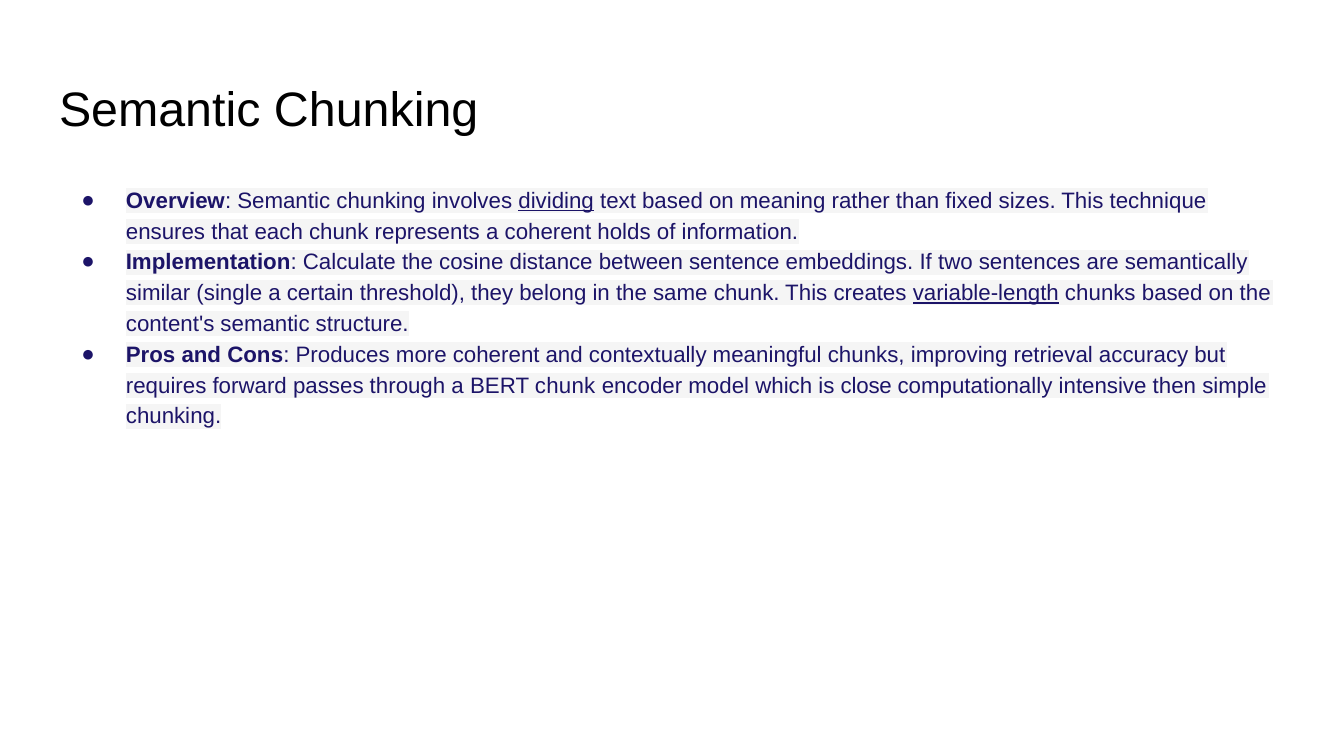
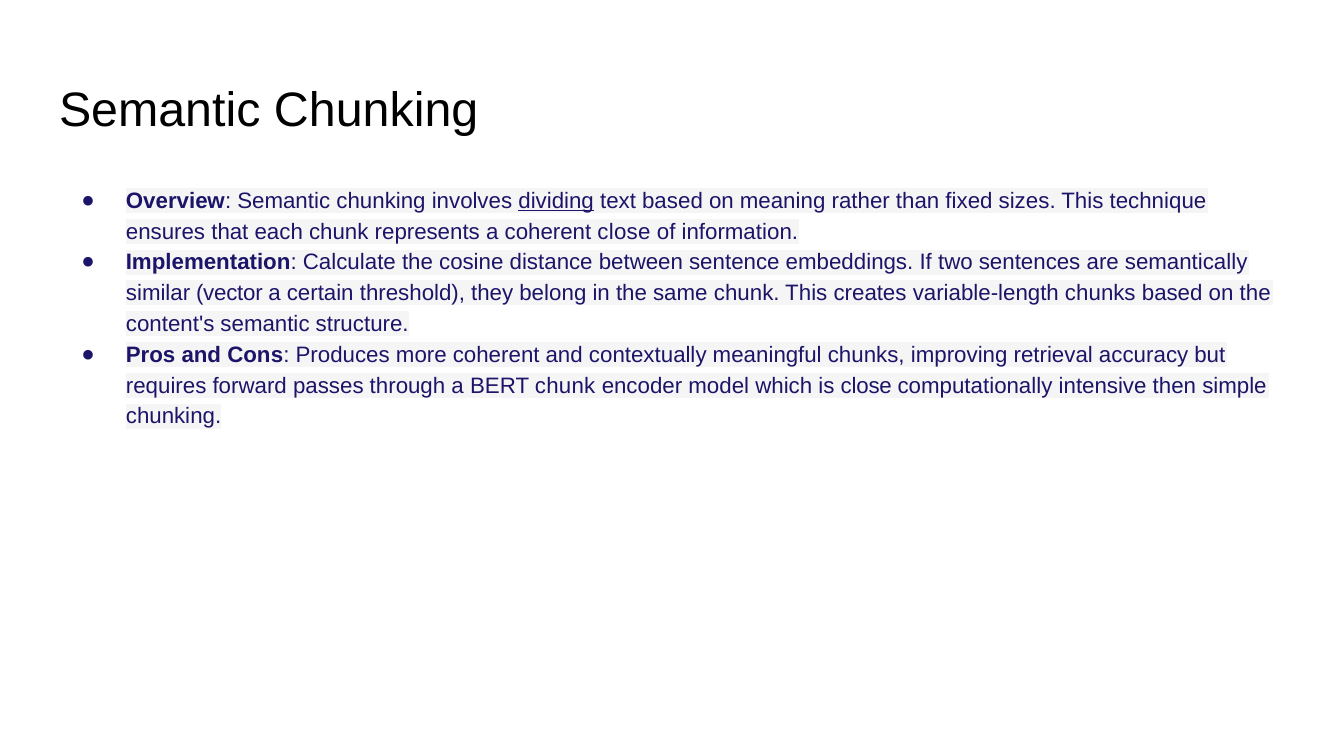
coherent holds: holds -> close (624, 232)
single: single -> vector (229, 293)
variable-length underline: present -> none (986, 293)
